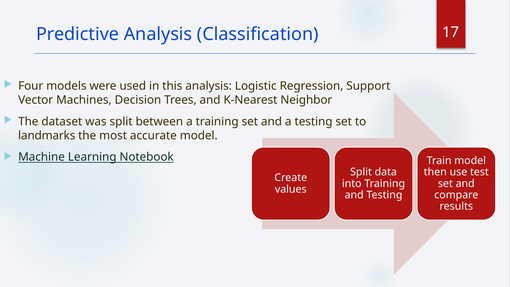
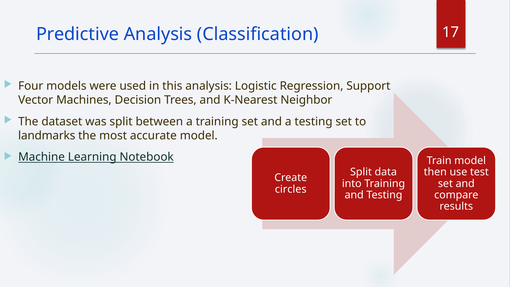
values: values -> circles (291, 189)
